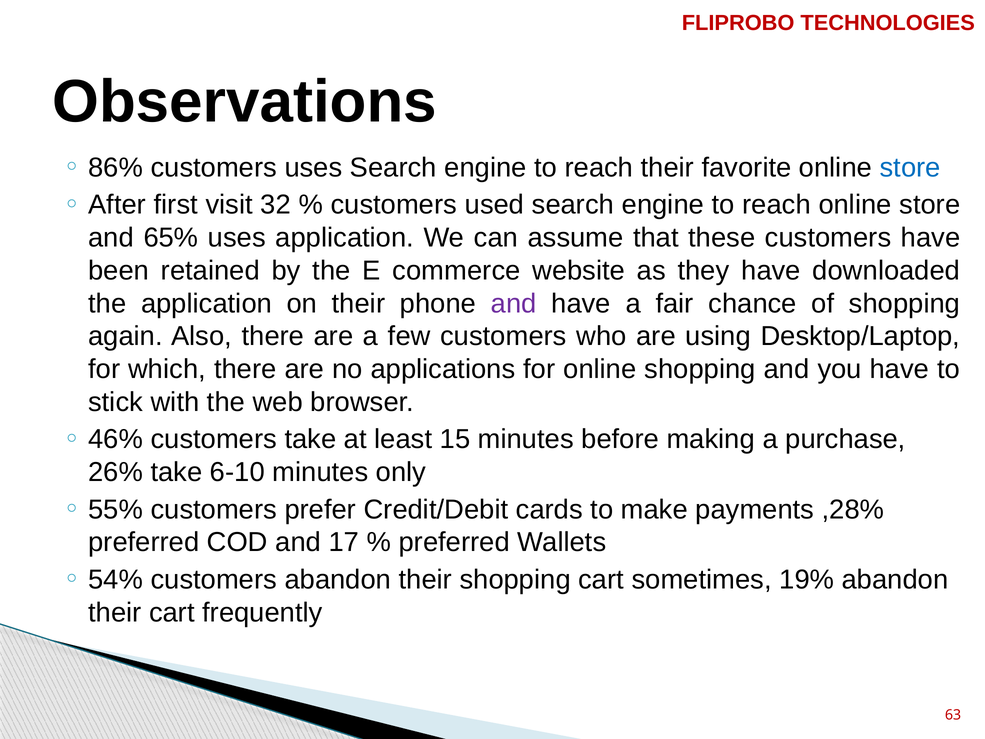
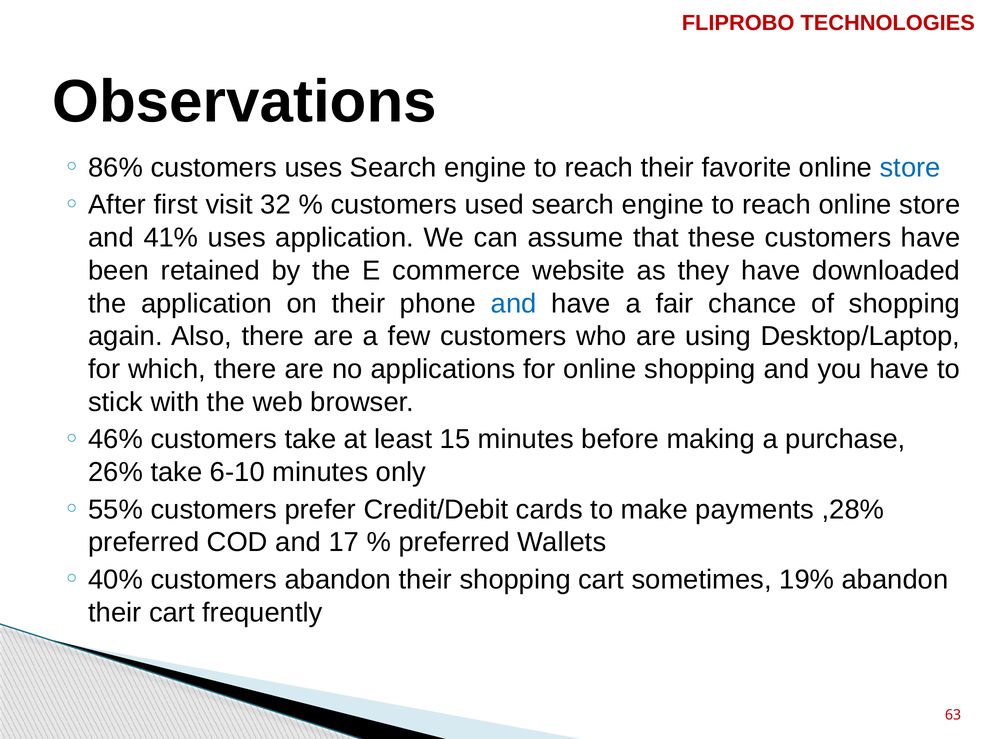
65%: 65% -> 41% (171, 238)
and colour: purple -> blue (514, 303)
54%: 54% -> 40% (116, 579)
